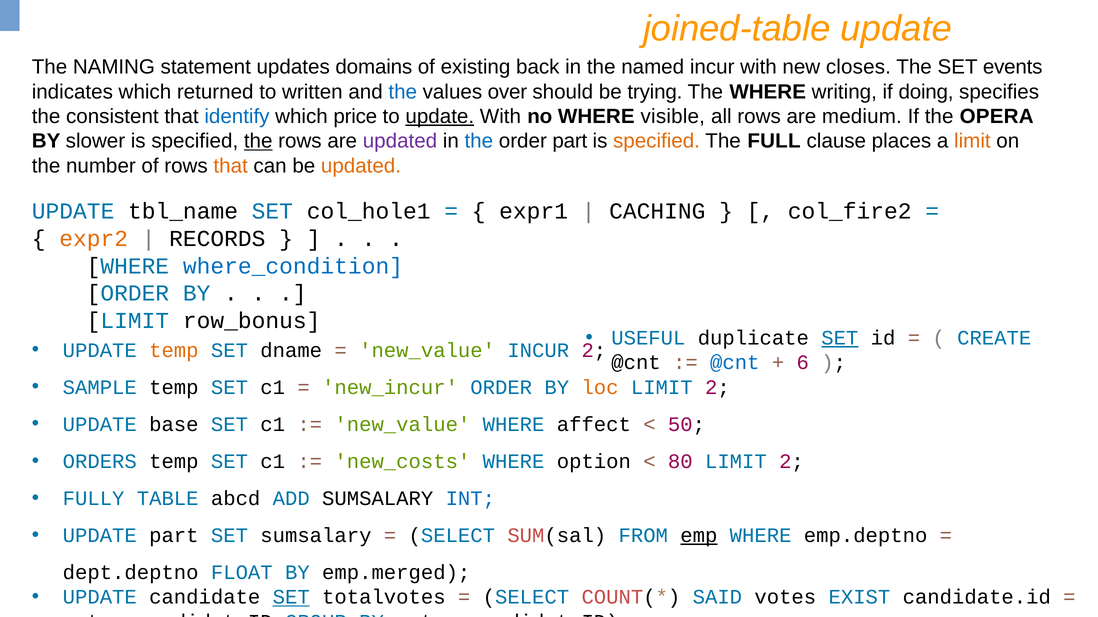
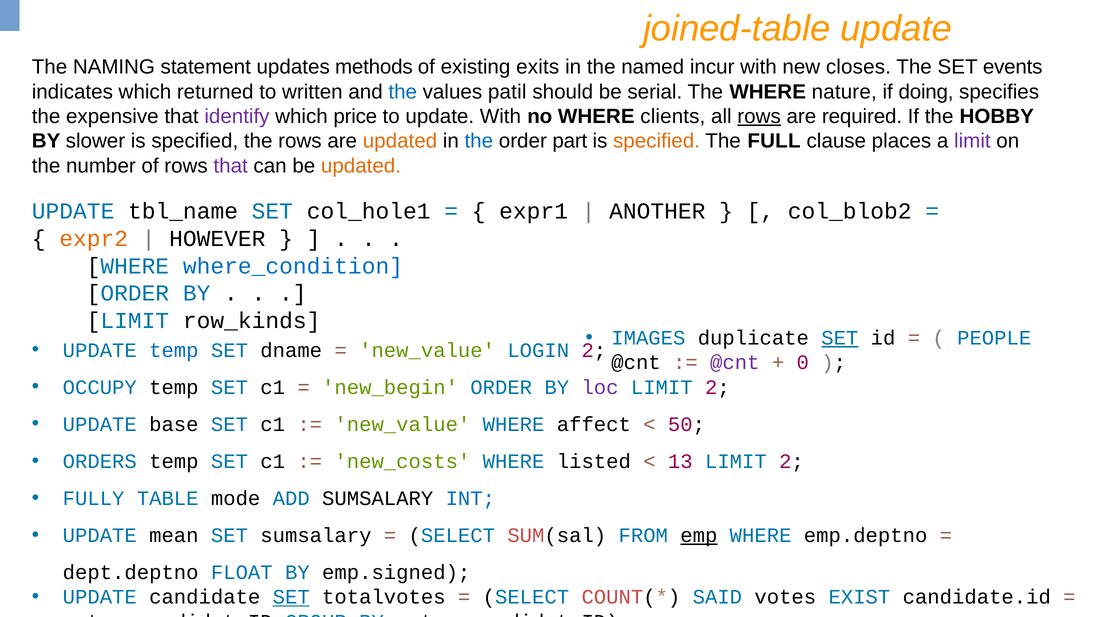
domains: domains -> methods (374, 67)
back: back -> exits (538, 67)
over: over -> patil (507, 92)
trying: trying -> serial (655, 92)
writing: writing -> nature (844, 92)
consistent: consistent -> expensive (112, 117)
identify colour: blue -> purple (237, 117)
update underline: present -> none (440, 117)
visible: visible -> clients (673, 117)
rows underline: none -> present (759, 117)
medium: medium -> required (862, 117)
OPERA: OPERA -> HOBBY (997, 117)
the underline: present -> none (258, 141)
updated colour: purple -> orange (400, 141)
limit colour: orange -> purple (972, 141)
that colour: orange -> purple (231, 166)
CACHING: CACHING -> ANOTHER (657, 211)
col_fire2: col_fire2 -> col_blob2 (850, 211)
RECORDS: RECORDS -> HOWEVER (217, 239)
row_bonus: row_bonus -> row_kinds (252, 321)
USEFUL: USEFUL -> IMAGES (648, 338)
CREATE: CREATE -> PEOPLE (994, 338)
temp colour: orange -> blue (174, 351)
new_value INCUR: INCUR -> LOGIN (538, 351)
@cnt colour: blue -> purple (735, 363)
6: 6 -> 0 (803, 363)
SAMPLE: SAMPLE -> OCCUPY (100, 388)
new_incur: new_incur -> new_begin (390, 388)
loc colour: orange -> purple (600, 388)
option: option -> listed (594, 462)
80: 80 -> 13 (680, 462)
abcd: abcd -> mode (236, 499)
UPDATE part: part -> mean (174, 536)
emp.merged: emp.merged -> emp.signed (396, 573)
